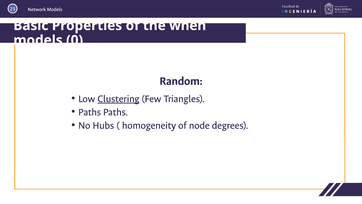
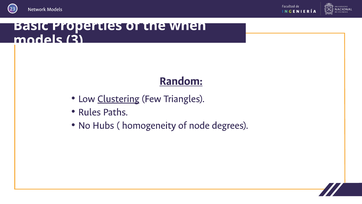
0: 0 -> 3 (75, 40)
Random underline: none -> present (181, 81)
Paths: Paths -> Rules (89, 112)
